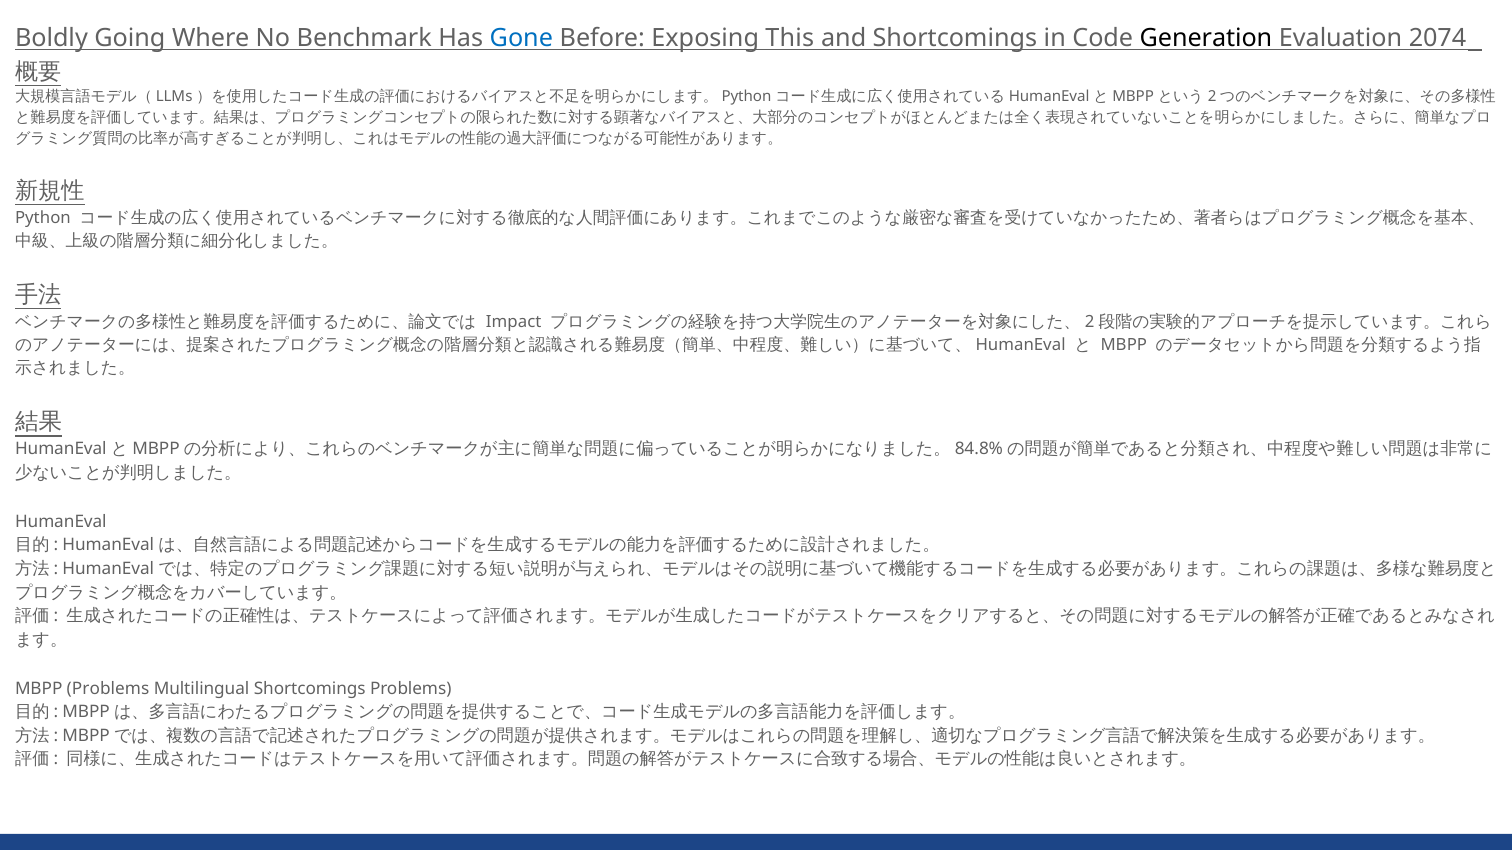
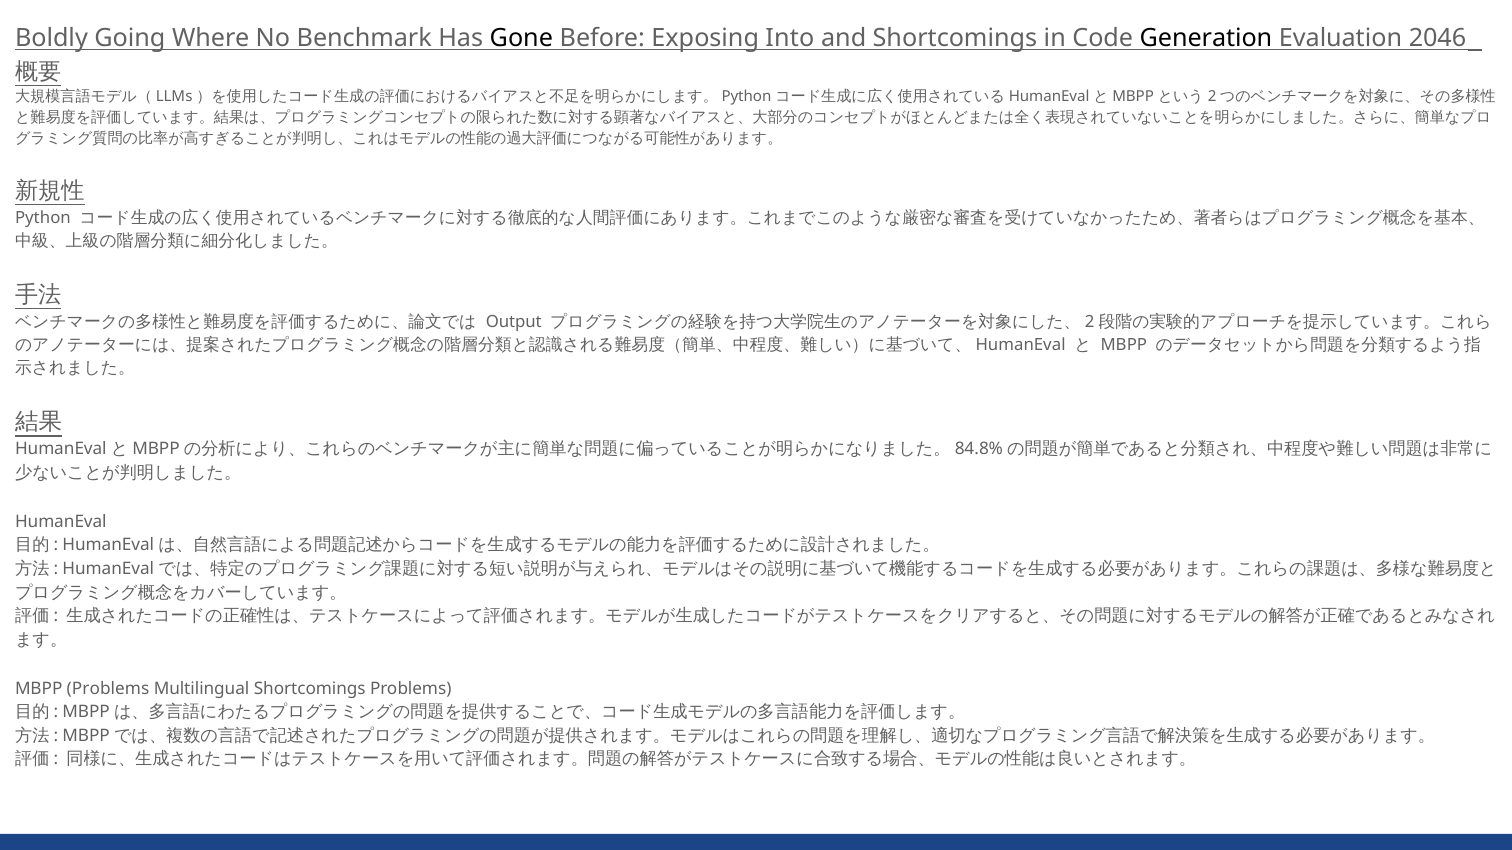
Gone colour: blue -> black (521, 38)
This: This -> Into (790, 38)
2074: 2074 -> 2046 (1438, 38)
Impact: Impact -> Output (514, 322)
